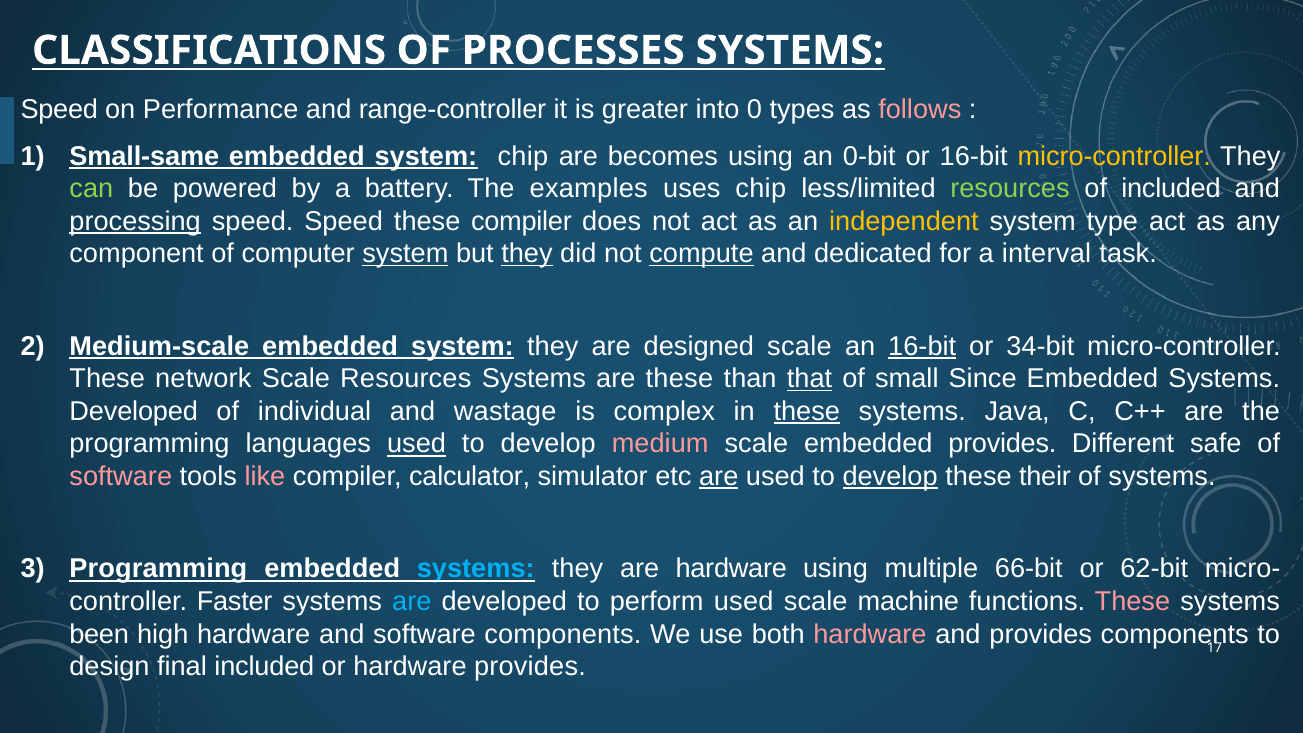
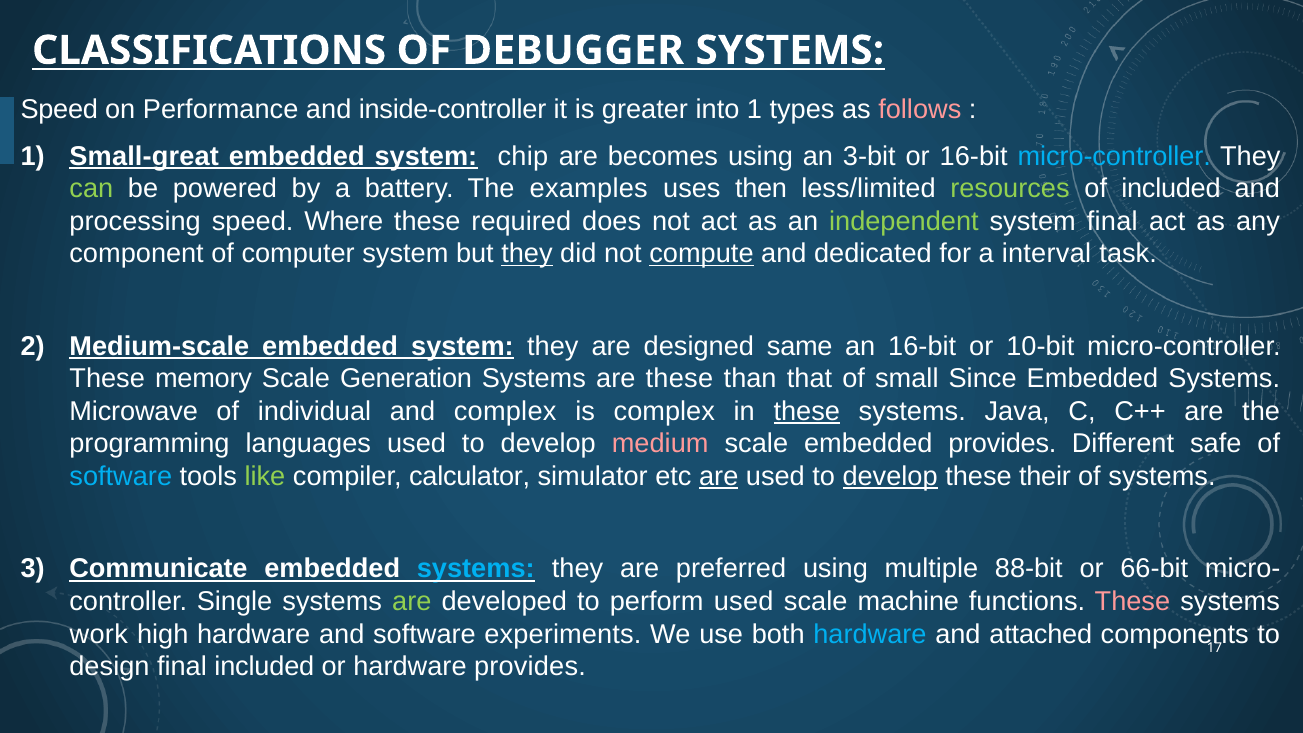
PROCESSES: PROCESSES -> DEBUGGER (573, 50)
range-controller: range-controller -> inside-controller (453, 110)
into 0: 0 -> 1 (754, 110)
Small-same: Small-same -> Small-great (144, 156)
0-bit: 0-bit -> 3-bit (869, 156)
micro-controller colour: yellow -> light blue (1114, 156)
uses chip: chip -> then (761, 189)
processing underline: present -> none (135, 221)
speed Speed: Speed -> Where (344, 221)
these compiler: compiler -> required (521, 221)
independent colour: yellow -> light green (904, 221)
system type: type -> final (1112, 221)
system underline: present -> none (405, 254)
designed scale: scale -> same (800, 346)
16-bit underline: present -> none (922, 346)
34-bit: 34-bit -> 10-bit (1040, 346)
network: network -> memory (204, 379)
Scale Resources: Resources -> Generation (406, 379)
that underline: present -> none (810, 379)
Developed: Developed -> Microwave (134, 411)
and wastage: wastage -> complex (505, 411)
used underline: present -> none (417, 444)
software colour: pink -> light blue (121, 477)
like colour: pink -> light green (265, 477)
3 Programming: Programming -> Communicate (159, 569)
are hardware: hardware -> preferred (731, 569)
66-bit: 66-bit -> 88-bit (1029, 569)
62-bit: 62-bit -> 66-bit (1154, 569)
Faster: Faster -> Single (235, 602)
are colour: light blue -> light green (412, 602)
been: been -> work (99, 634)
software components: components -> experiments (563, 634)
hardware colour: pink -> light blue (870, 634)
and provides: provides -> attached (1041, 634)
